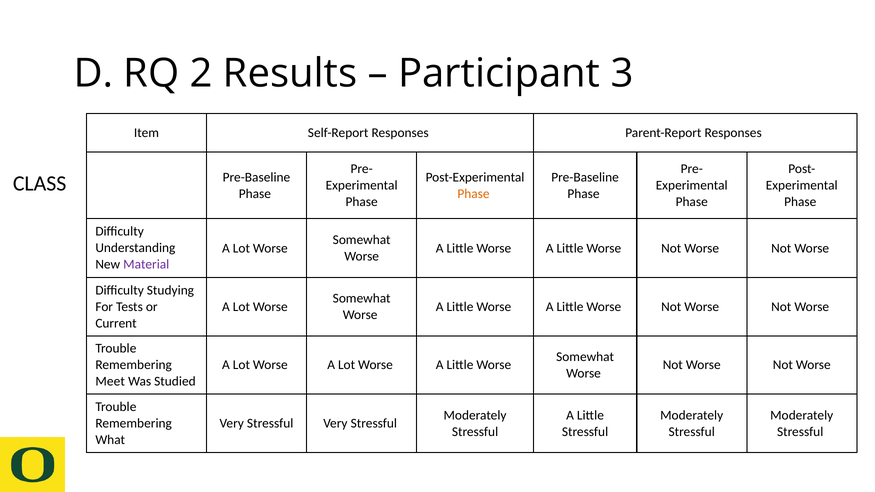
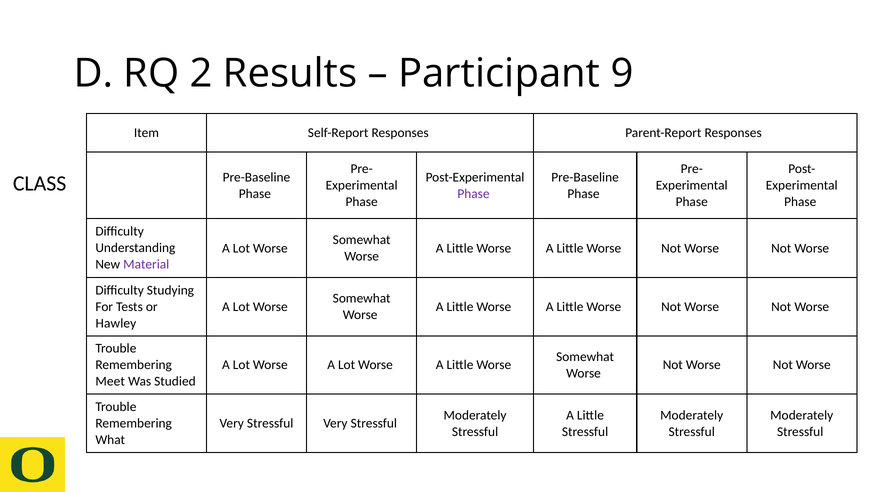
3: 3 -> 9 (622, 74)
Phase colour: orange -> purple (474, 194)
Current: Current -> Hawley (116, 323)
